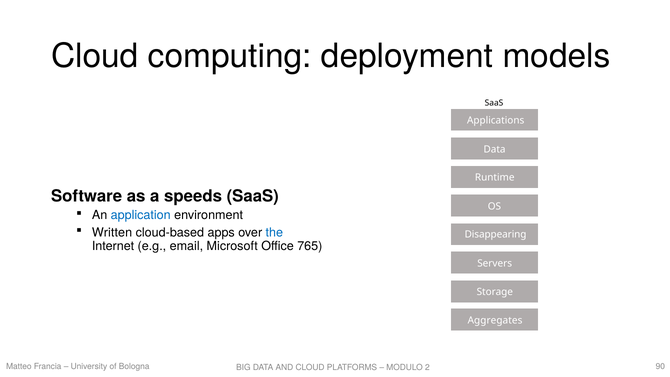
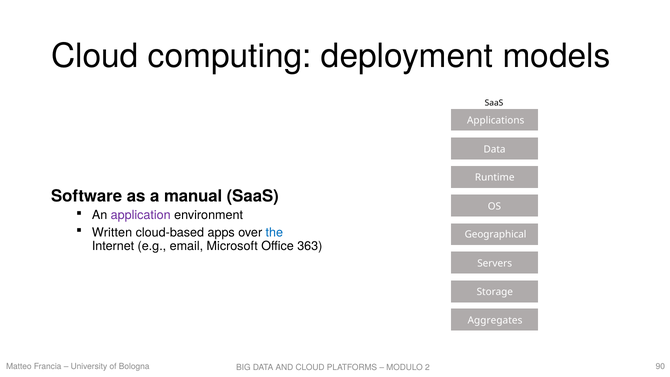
speeds: speeds -> manual (193, 196)
application colour: blue -> purple (141, 215)
Disappearing: Disappearing -> Geographical (496, 235)
765: 765 -> 363 (310, 246)
